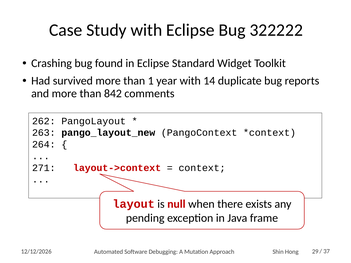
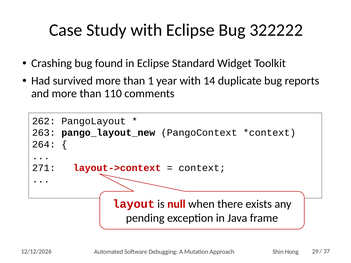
842: 842 -> 110 (113, 94)
